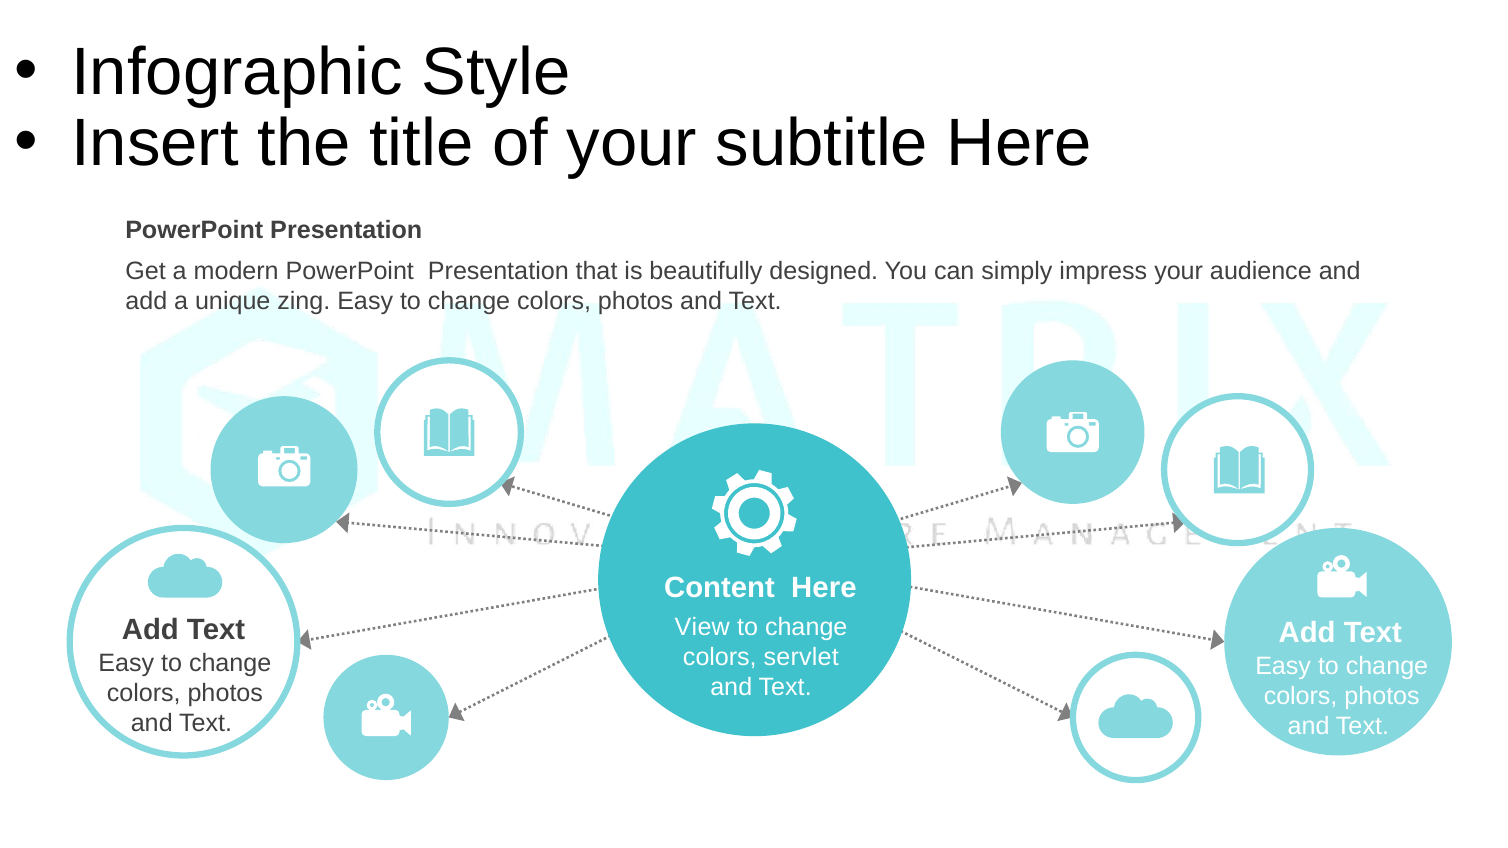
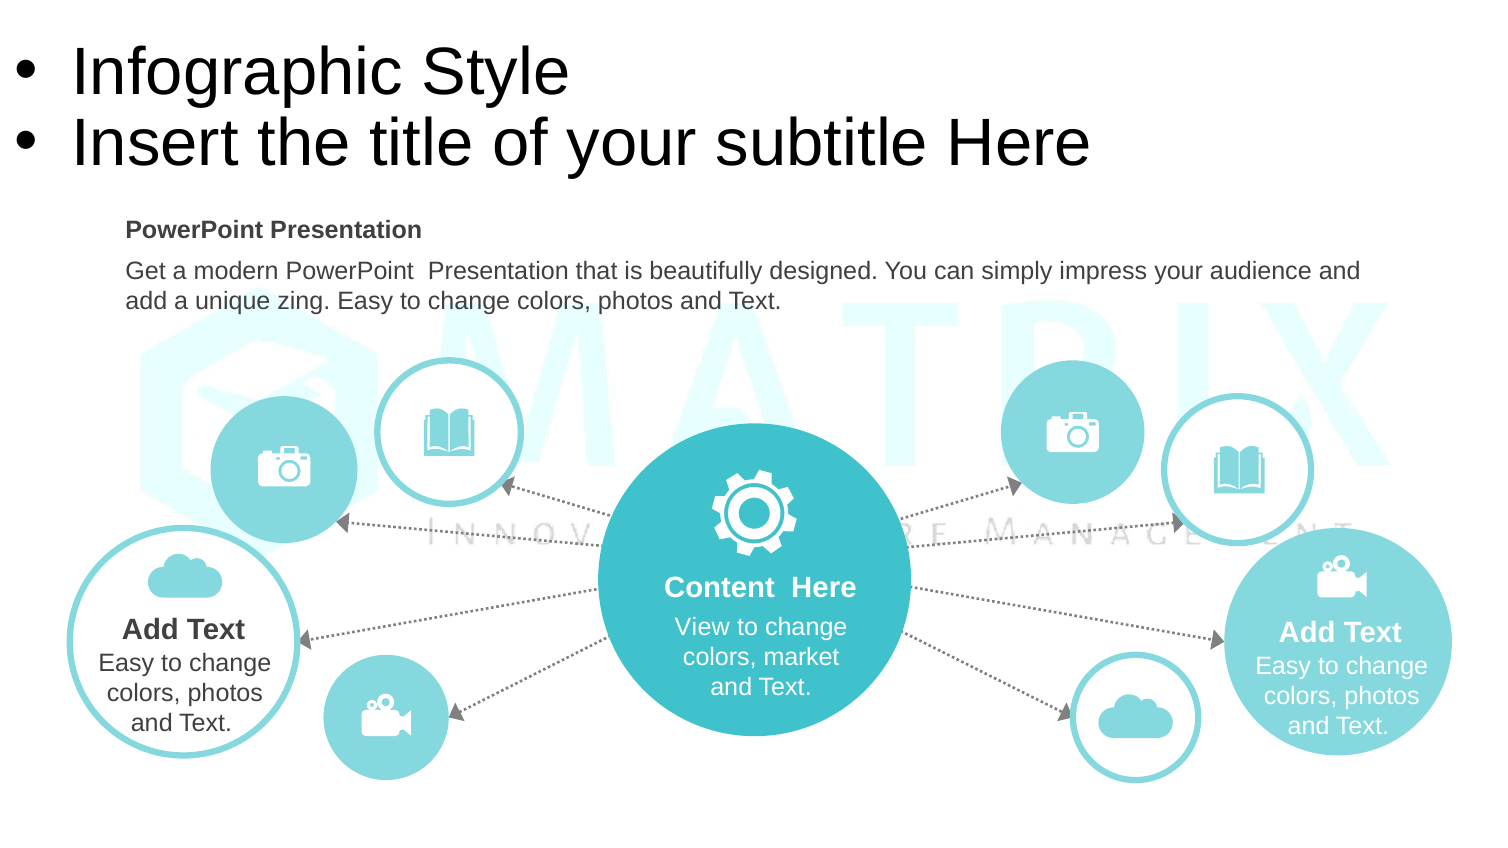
servlet: servlet -> market (801, 658)
